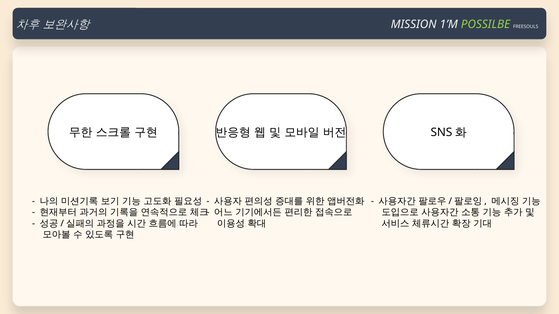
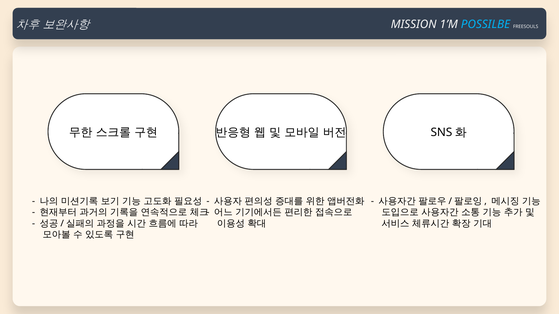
POSSILBE colour: light green -> light blue (485, 24)
